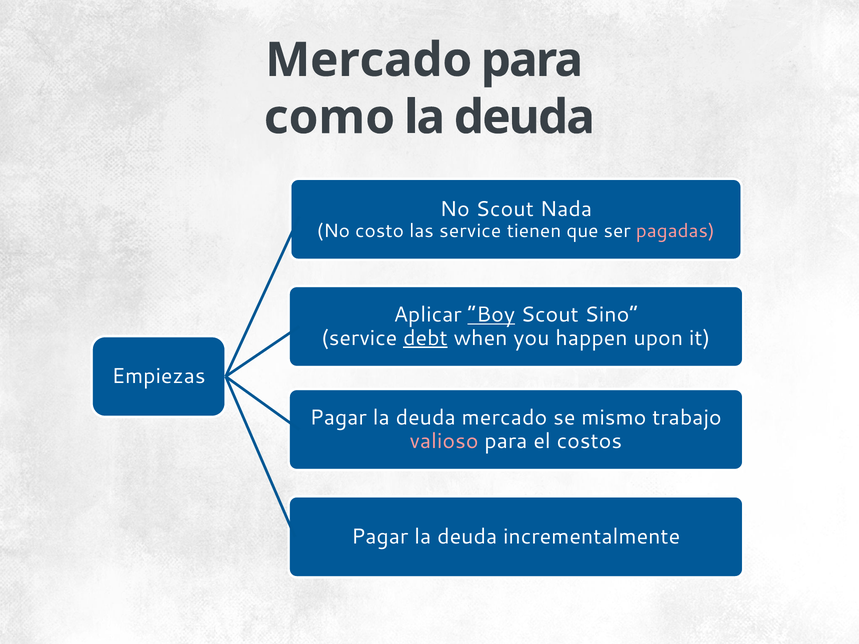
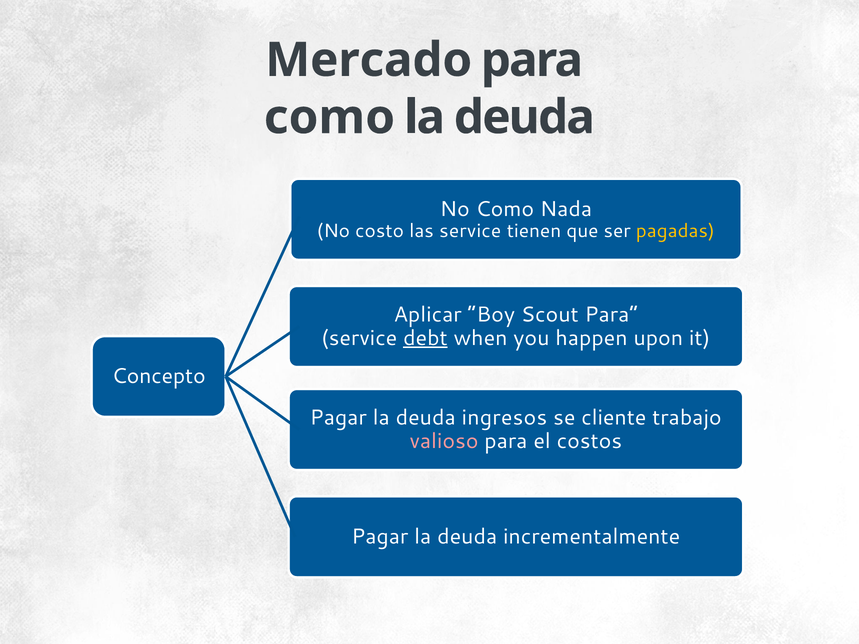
No Scout: Scout -> Como (505, 209)
pagadas colour: pink -> yellow (675, 231)
Boy underline: present -> none (491, 315)
Scout Sino: Sino -> Para (611, 315)
Empiezas: Empiezas -> Concepto (159, 377)
deuda mercado: mercado -> ingresos (504, 418)
mismo: mismo -> cliente (614, 418)
